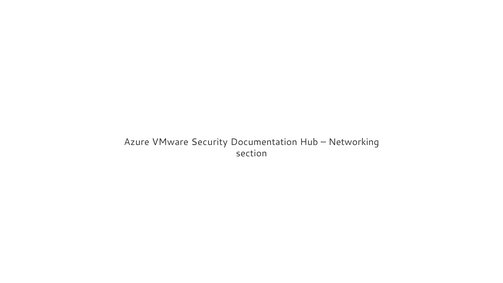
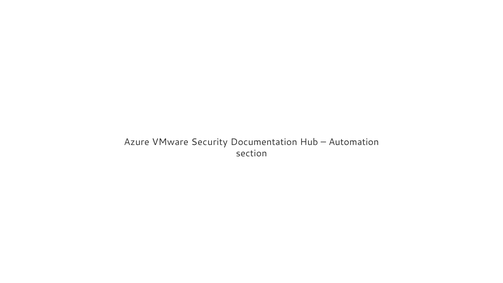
Networking: Networking -> Automation (354, 142)
